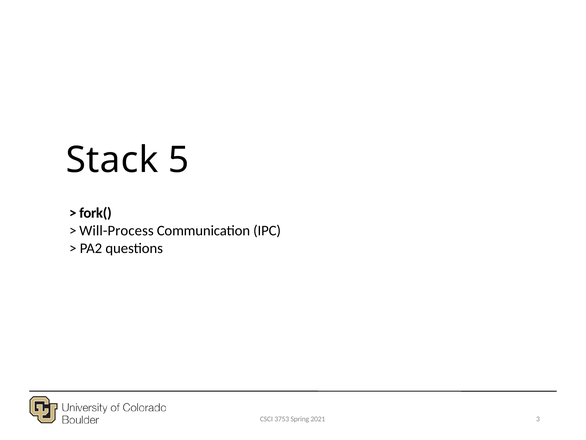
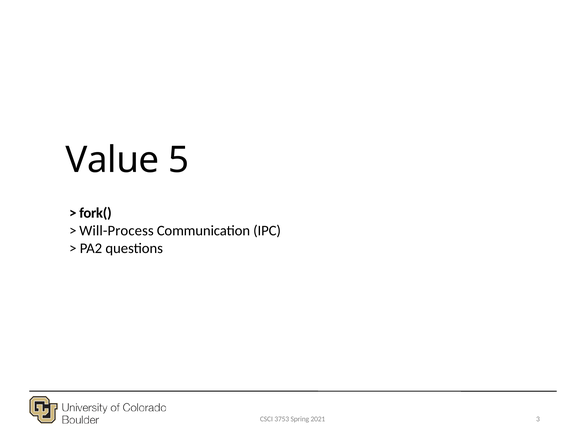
Stack: Stack -> Value (112, 160)
